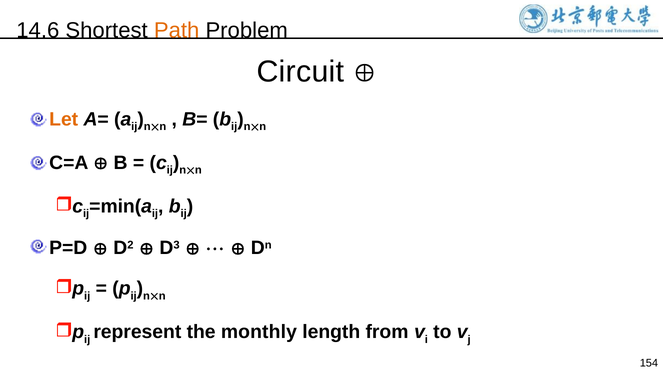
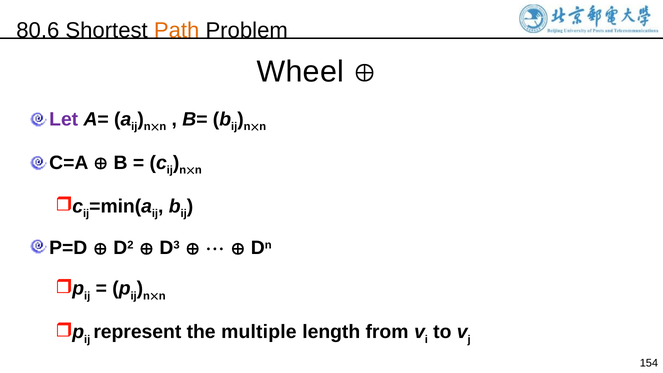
14.6: 14.6 -> 80.6 (38, 30)
Circuit: Circuit -> Wheel (300, 72)
Let colour: orange -> purple (64, 119)
monthly: monthly -> multiple (259, 332)
